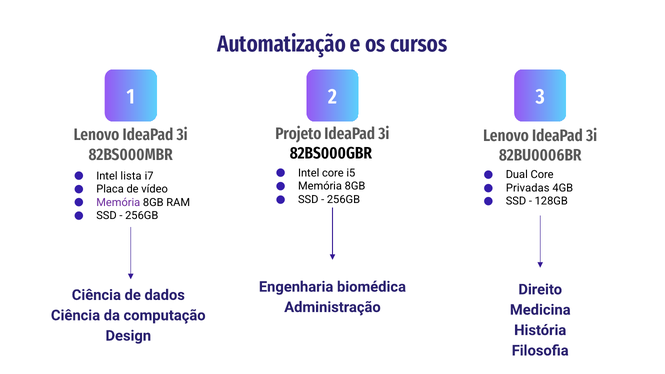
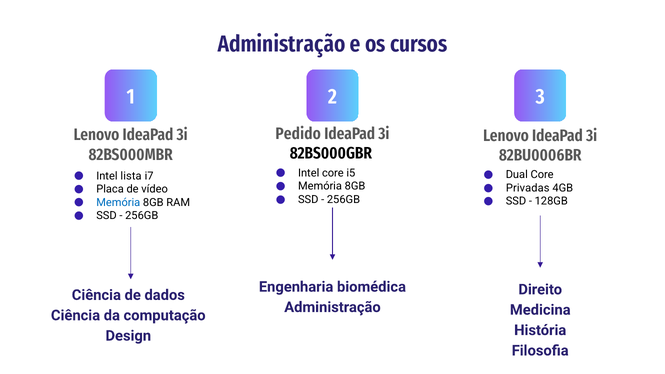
Automatização: Automatização -> Administração (281, 44)
Projeto: Projeto -> Pedido (298, 134)
Memória colour: purple -> blue (118, 203)
